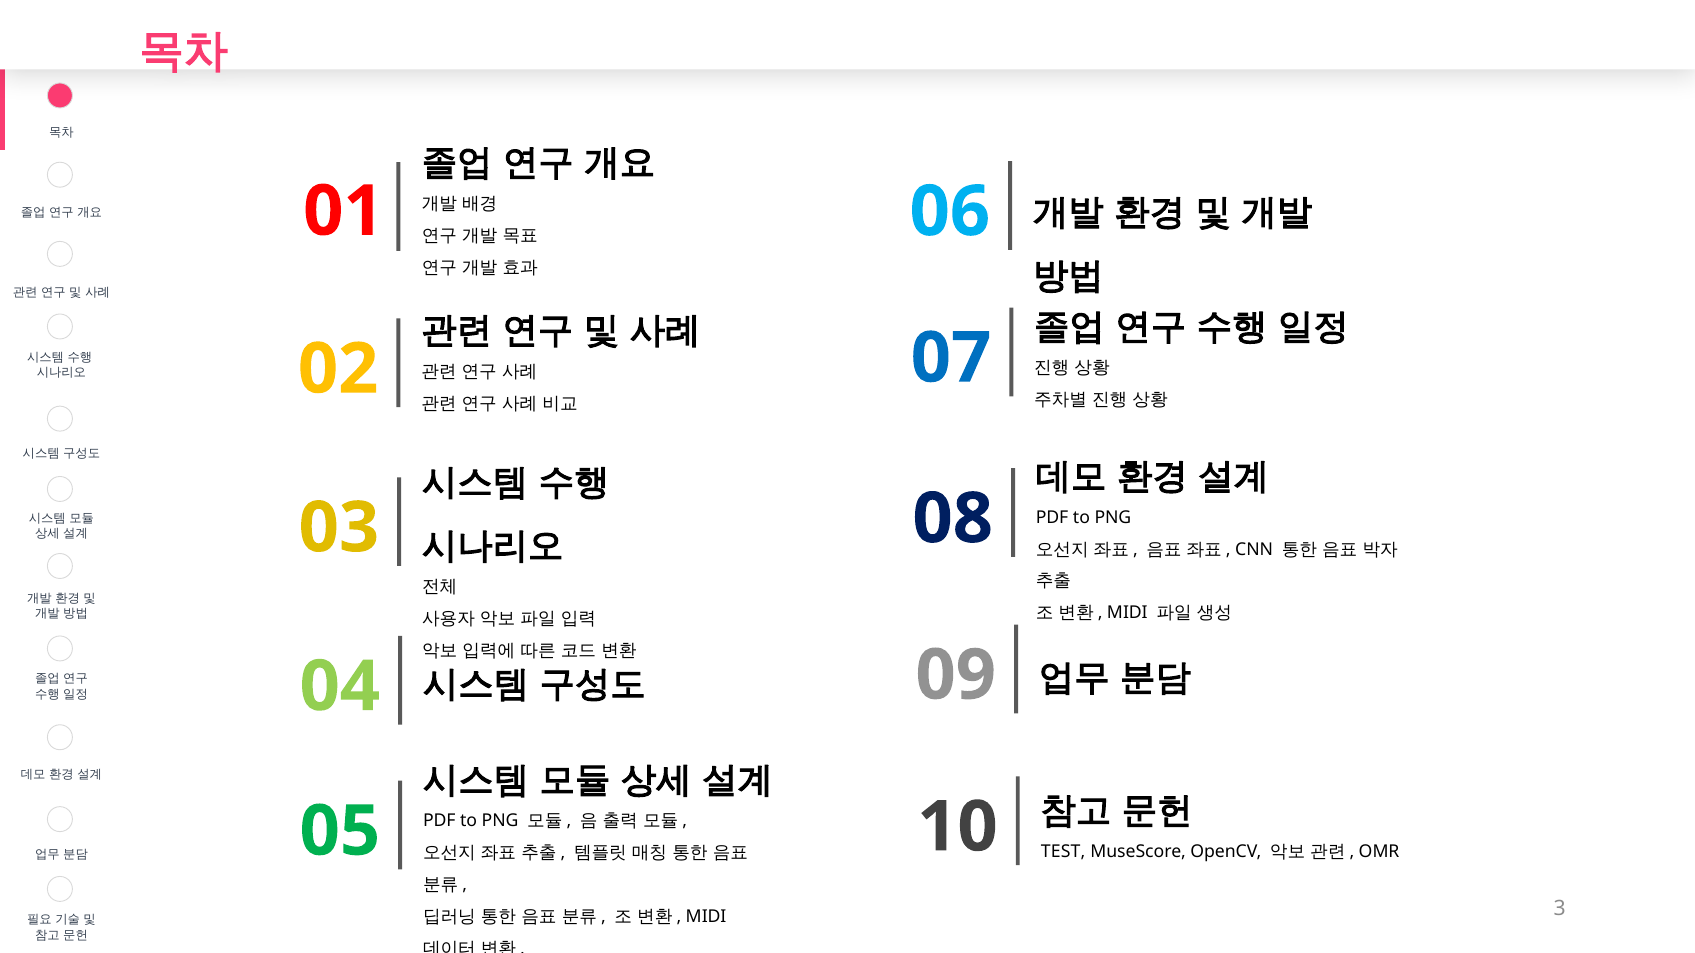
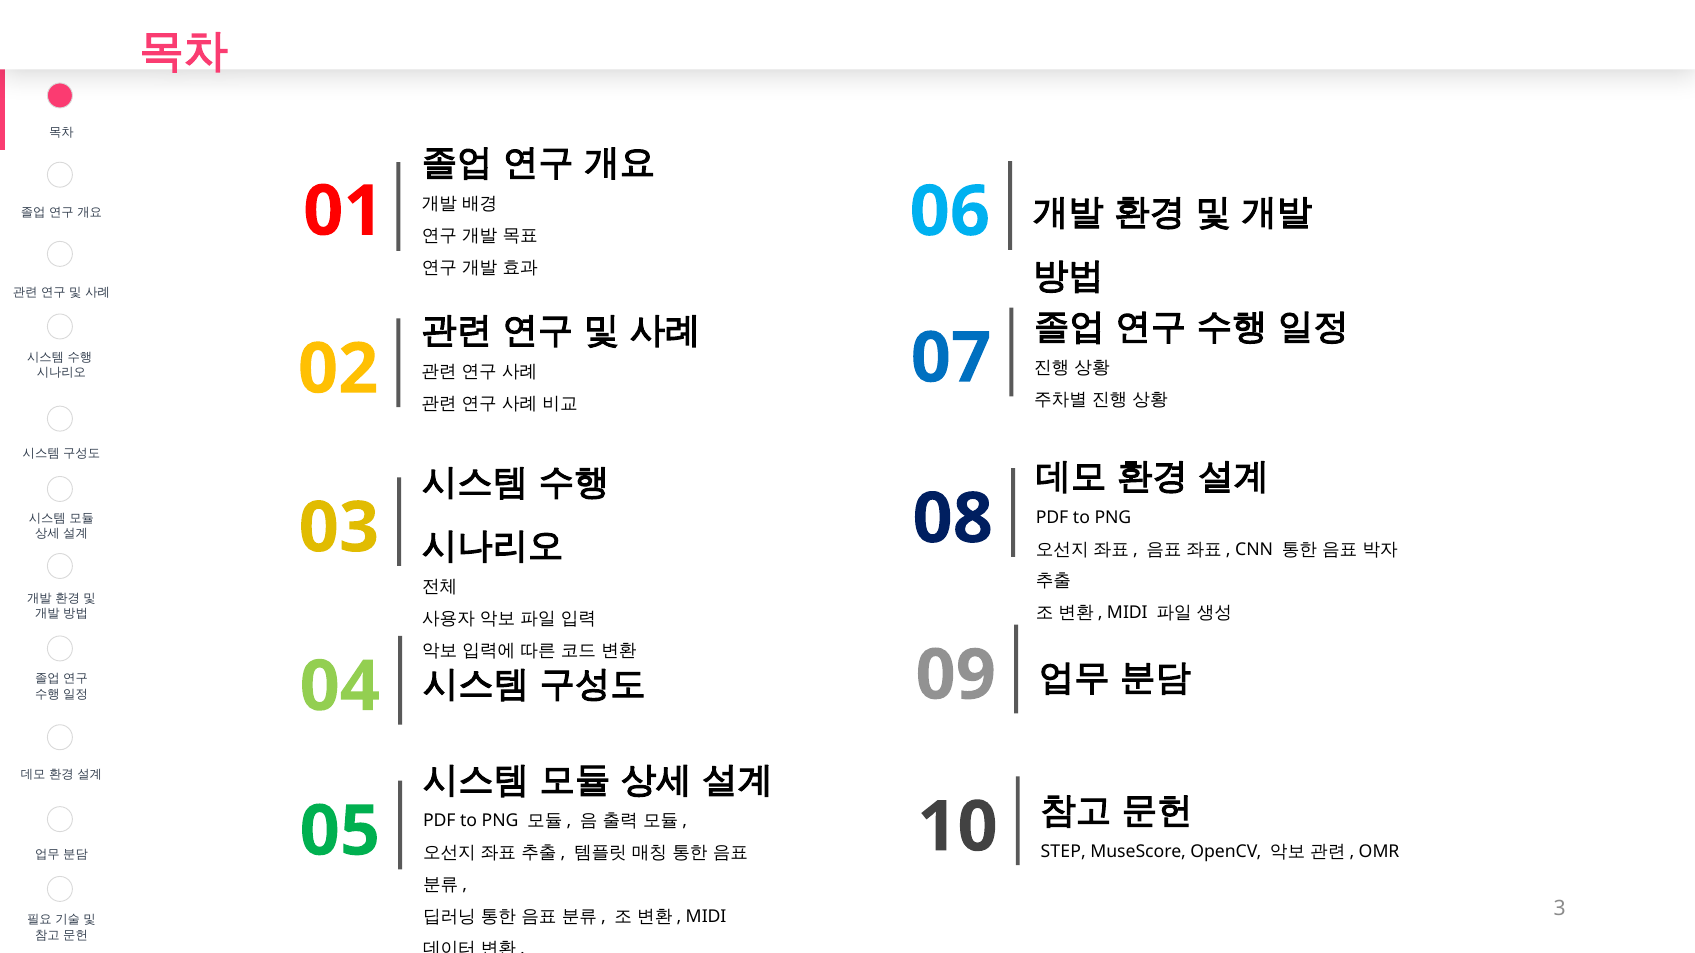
TEST: TEST -> STEP (1063, 852)
